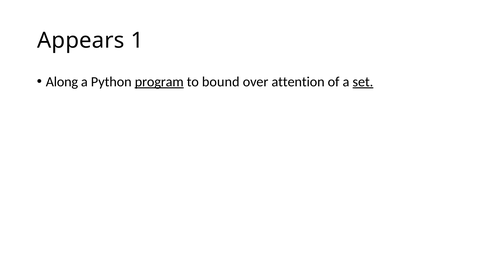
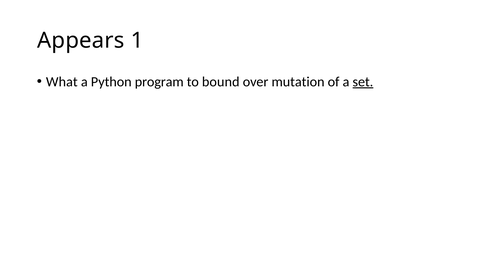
Along: Along -> What (62, 82)
program underline: present -> none (159, 82)
attention: attention -> mutation (298, 82)
